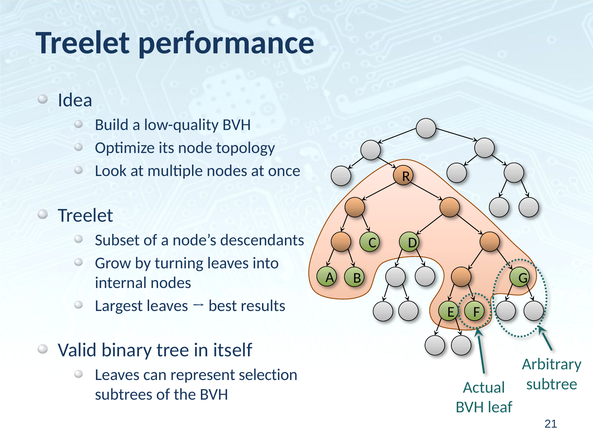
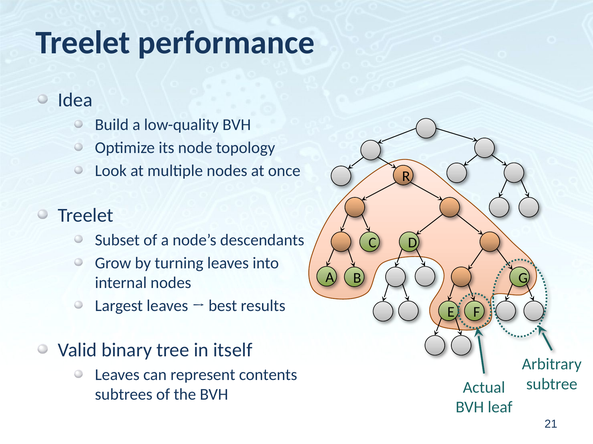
selection: selection -> contents (268, 375)
